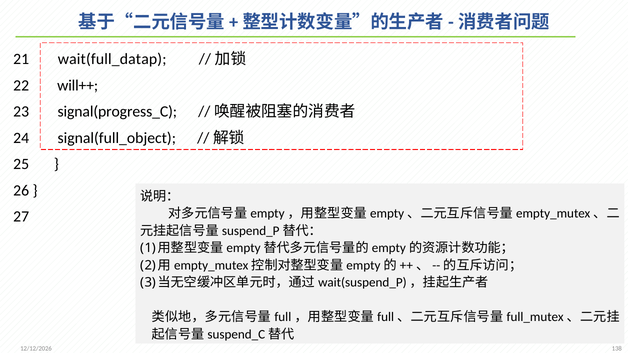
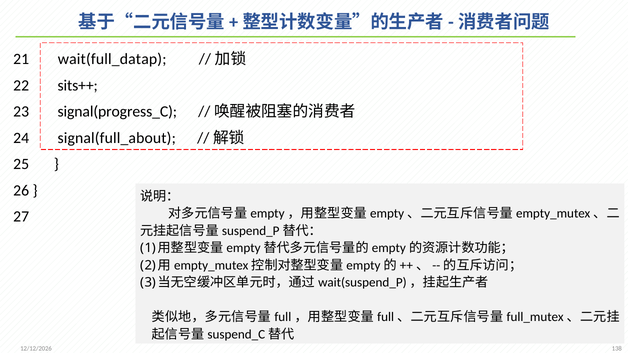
will++: will++ -> sits++ (78, 86)
signal(full_object: signal(full_object -> signal(full_about (117, 138)
